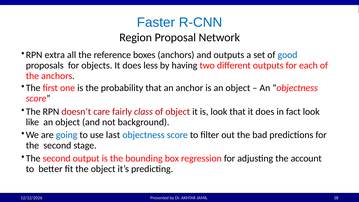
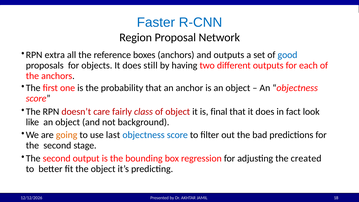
less: less -> still (151, 65)
is look: look -> final (219, 112)
going colour: blue -> orange (67, 135)
account: account -> created (306, 158)
